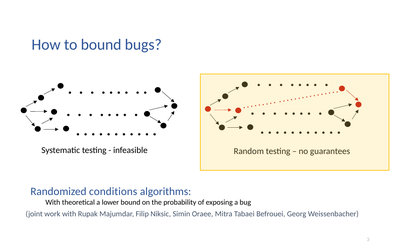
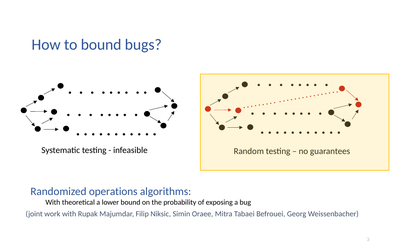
conditions: conditions -> operations (113, 191)
